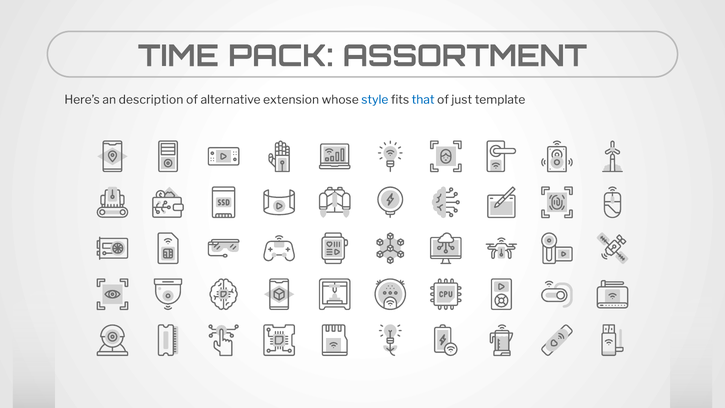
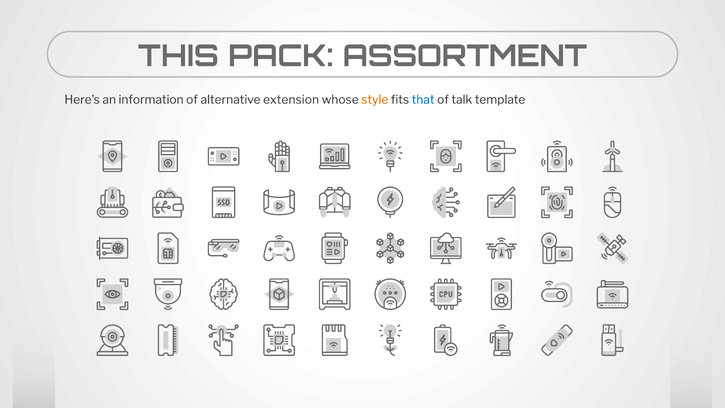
TIME: TIME -> THIS (178, 56)
description: description -> information (151, 100)
style colour: blue -> orange (375, 100)
just: just -> talk (462, 100)
